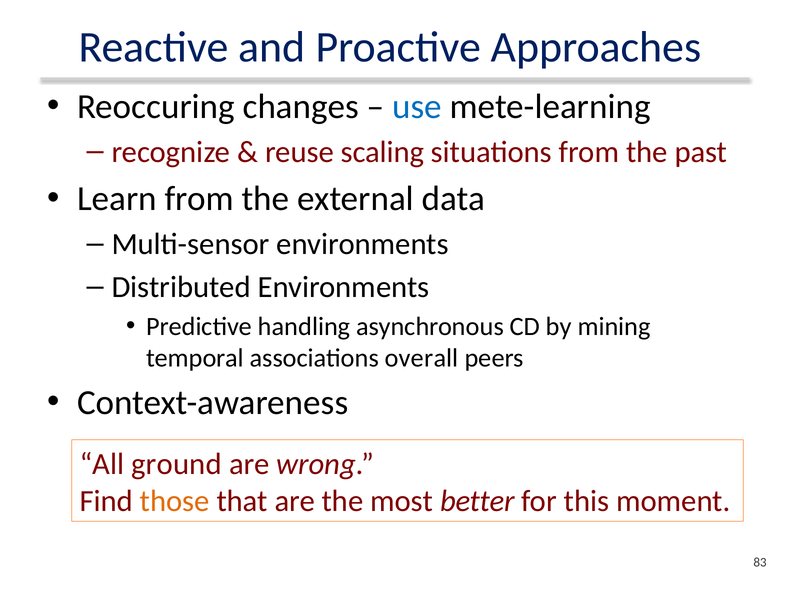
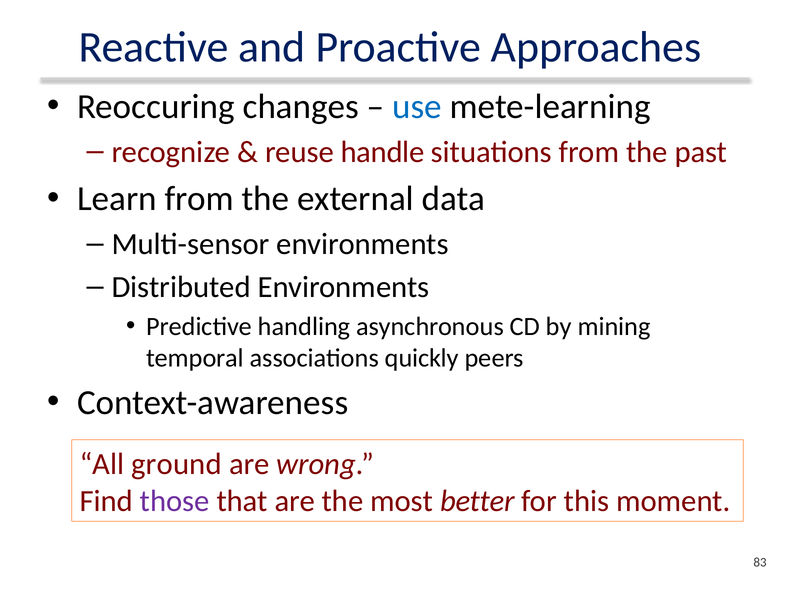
scaling: scaling -> handle (382, 152)
overall: overall -> quickly (422, 358)
those colour: orange -> purple (175, 501)
